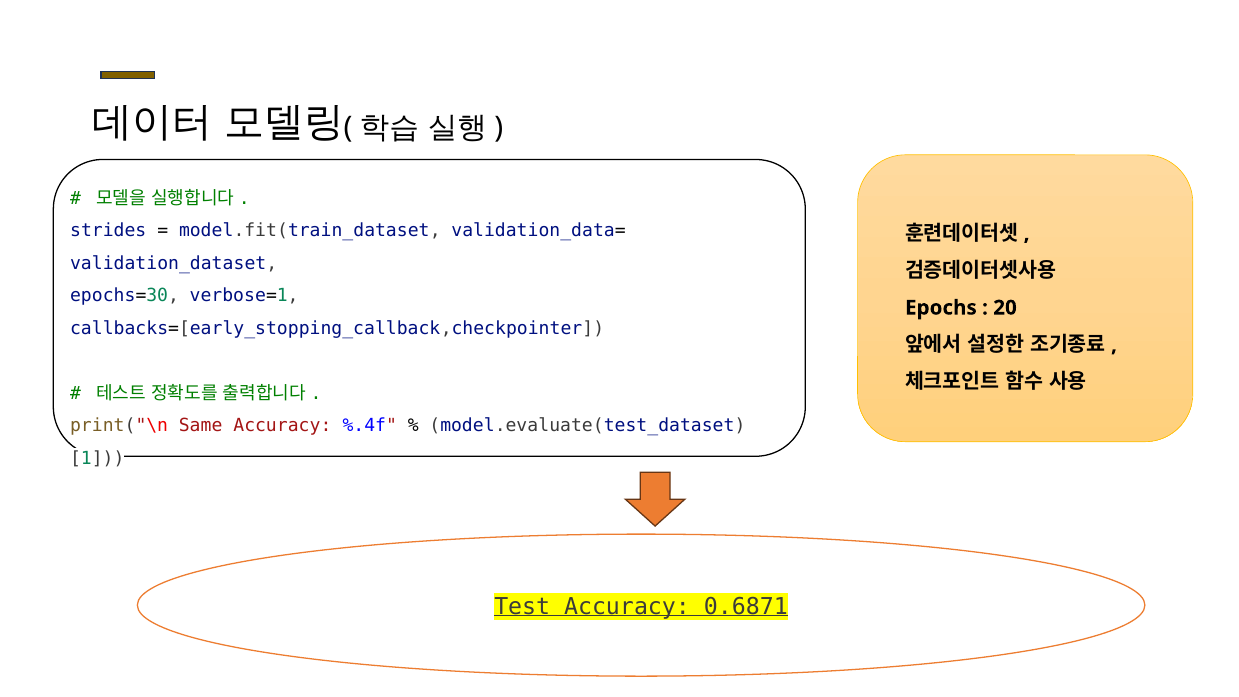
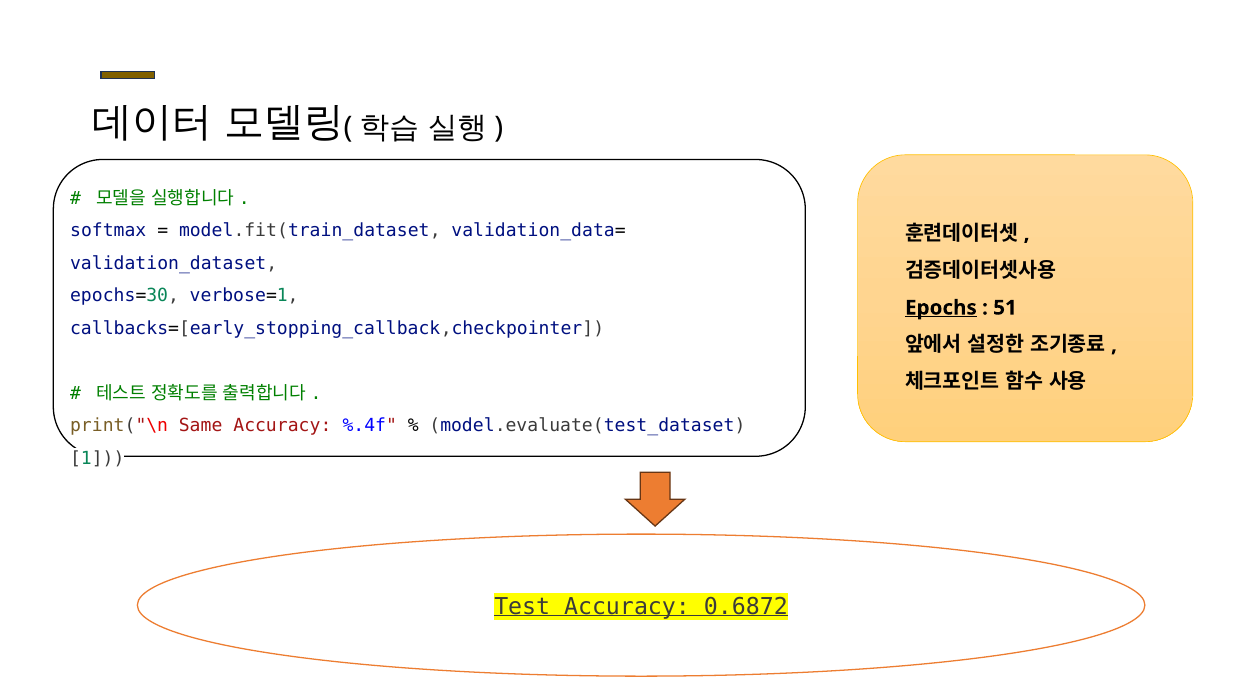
strides: strides -> softmax (108, 231)
Epochs underline: none -> present (941, 308)
20: 20 -> 51 (1005, 308)
0.6871: 0.6871 -> 0.6872 (746, 607)
